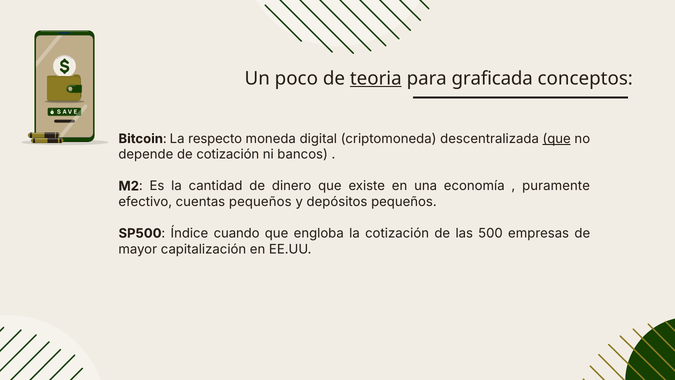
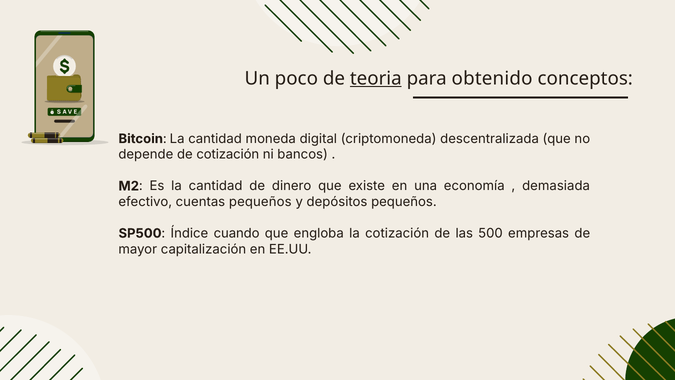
graficada: graficada -> obtenido (492, 78)
Bitcoin La respecto: respecto -> cantidad (215, 139)
que underline: present -> none (557, 139)
puramente: puramente -> demasiada (556, 186)
